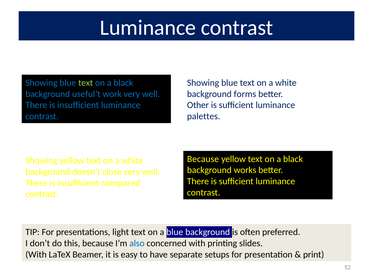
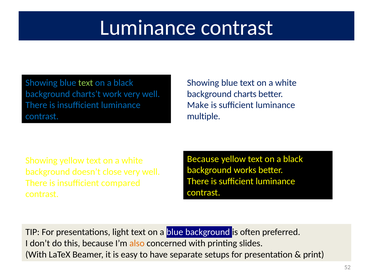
useful’t: useful’t -> charts’t (86, 94)
forms: forms -> charts (245, 94)
Other: Other -> Make (198, 105)
palettes: palettes -> multiple (204, 116)
also colour: blue -> orange (137, 243)
